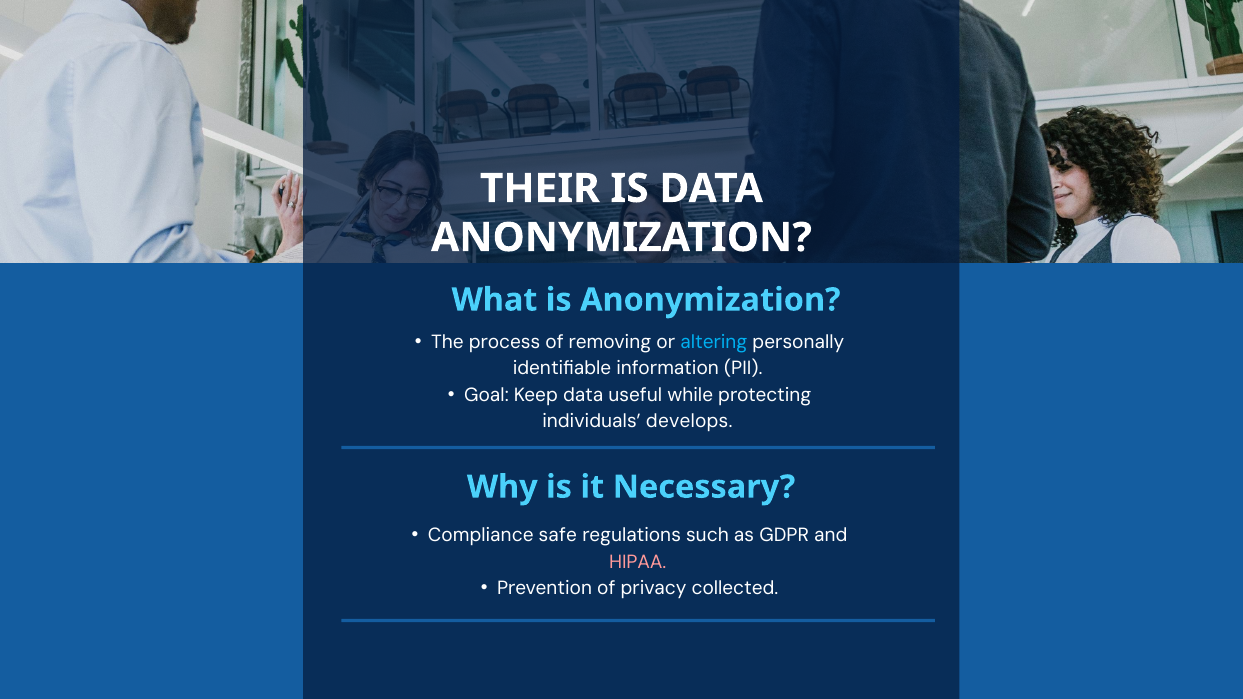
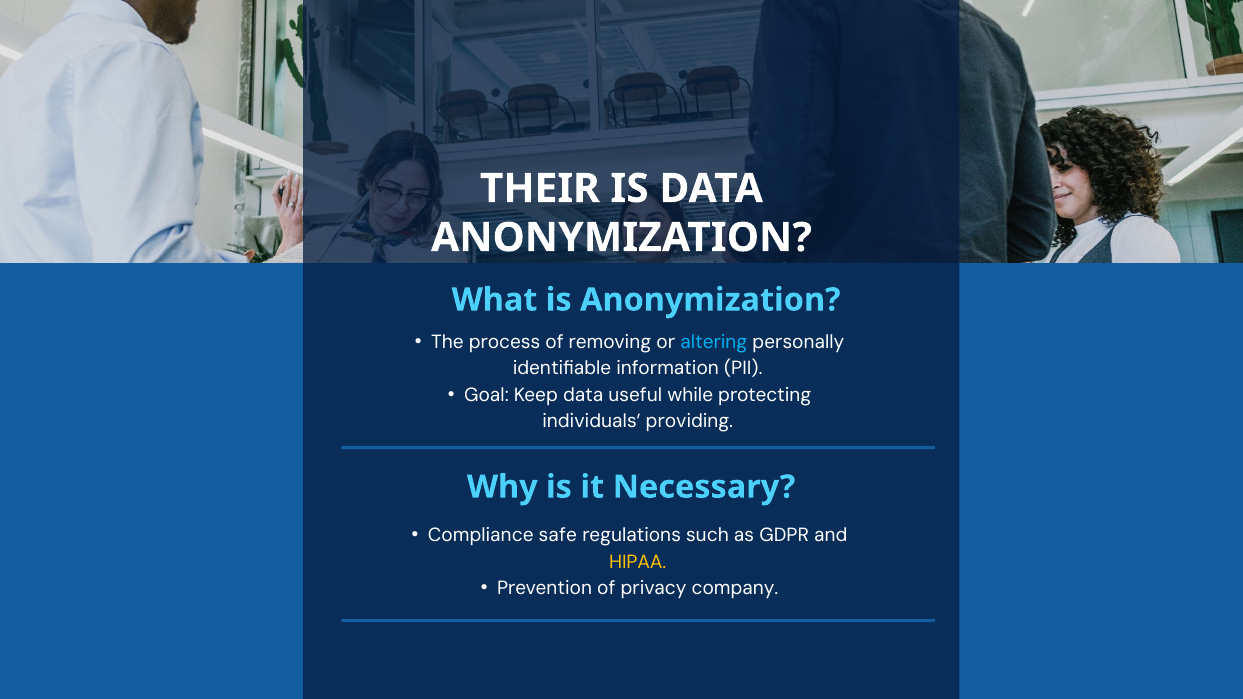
develops: develops -> providing (689, 421)
HIPAA colour: pink -> yellow (638, 562)
collected: collected -> company (735, 588)
